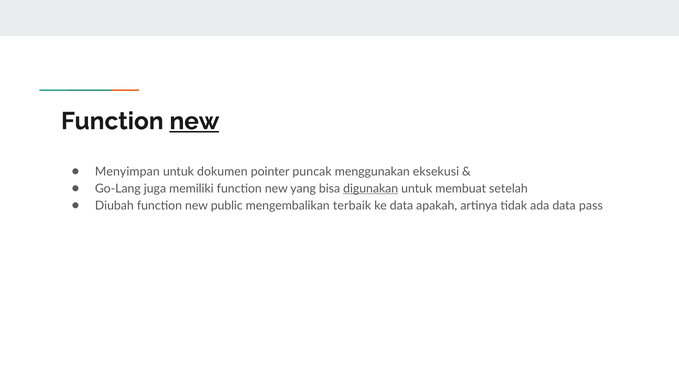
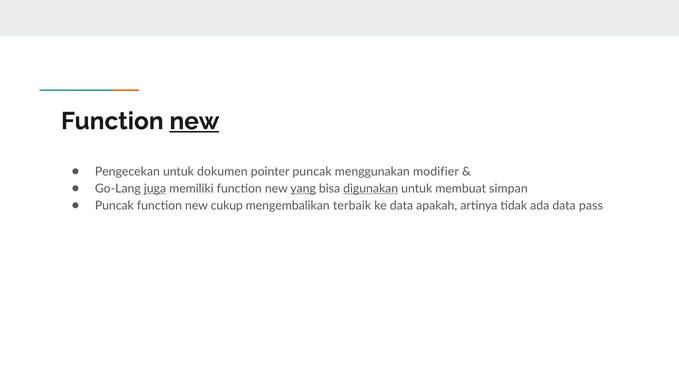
Menyimpan: Menyimpan -> Pengecekan (127, 172)
eksekusi: eksekusi -> modifier (436, 172)
juga underline: none -> present (155, 189)
yang underline: none -> present (303, 189)
setelah: setelah -> simpan (508, 189)
Diubah: Diubah -> Puncak (114, 205)
public: public -> cukup (227, 205)
